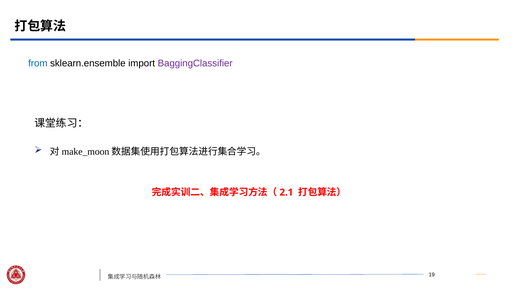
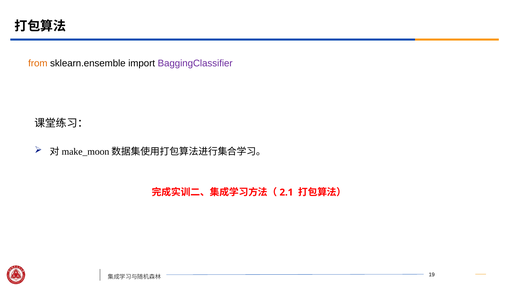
from colour: blue -> orange (38, 63)
